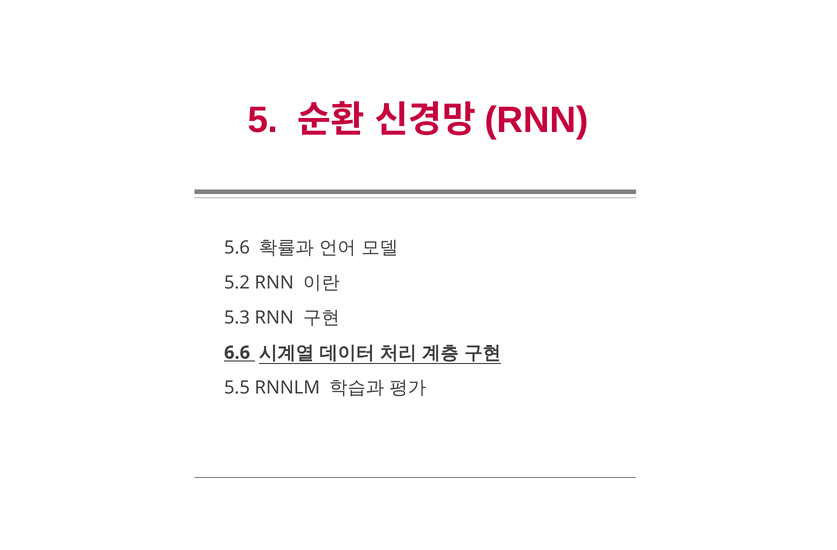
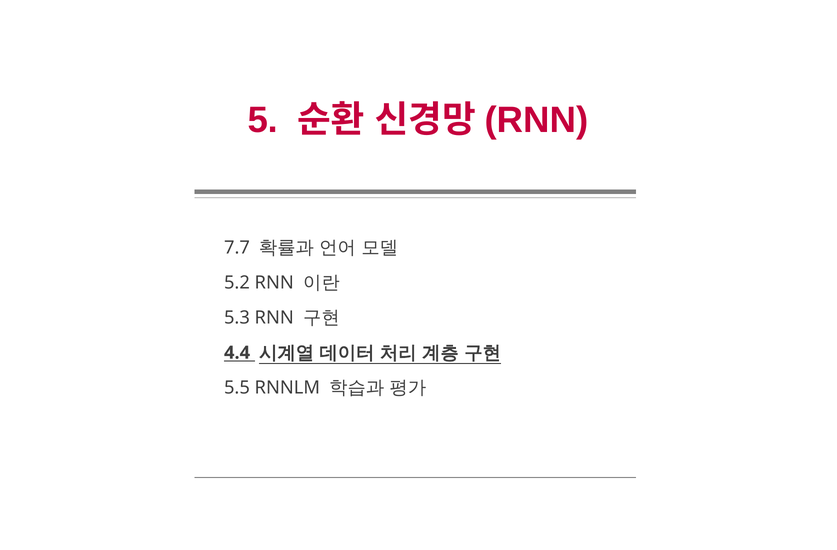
5.6: 5.6 -> 7.7 (237, 247)
6.6: 6.6 -> 4.4 (237, 353)
